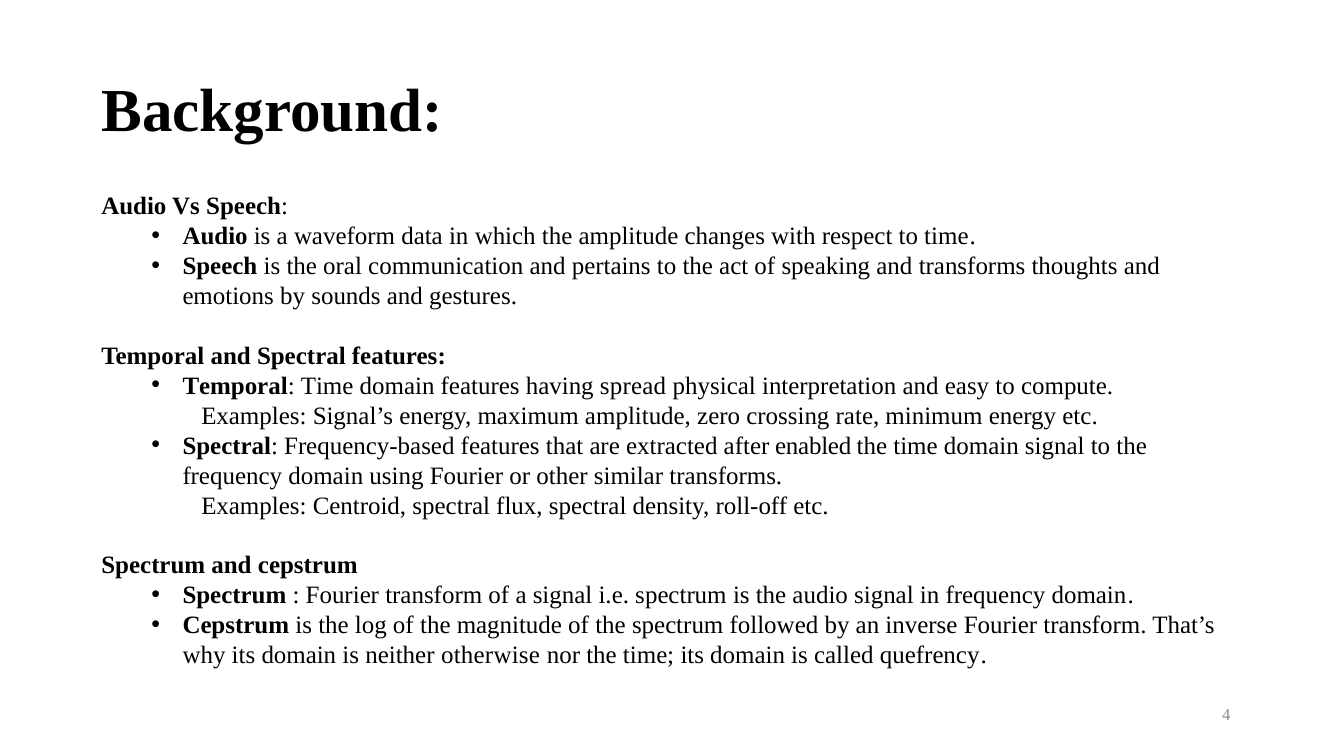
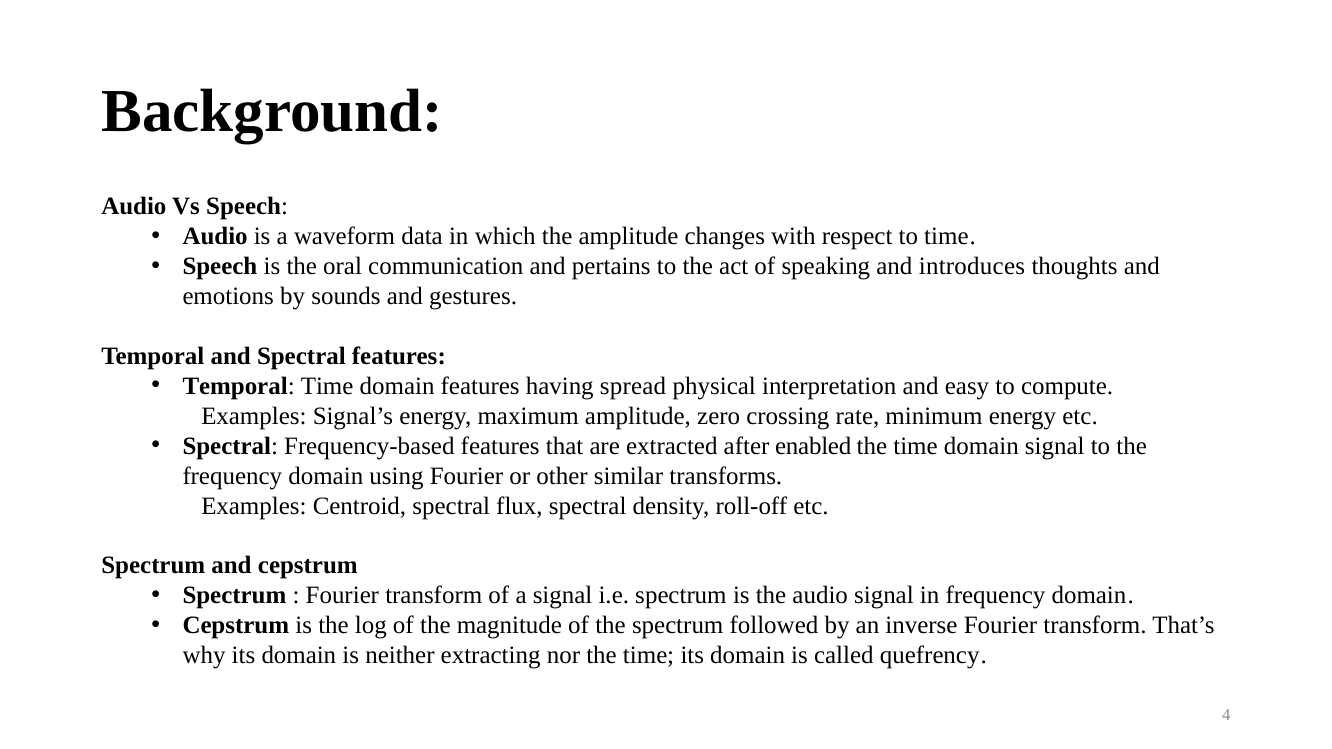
and transforms: transforms -> introduces (972, 266)
otherwise: otherwise -> extracting (491, 656)
